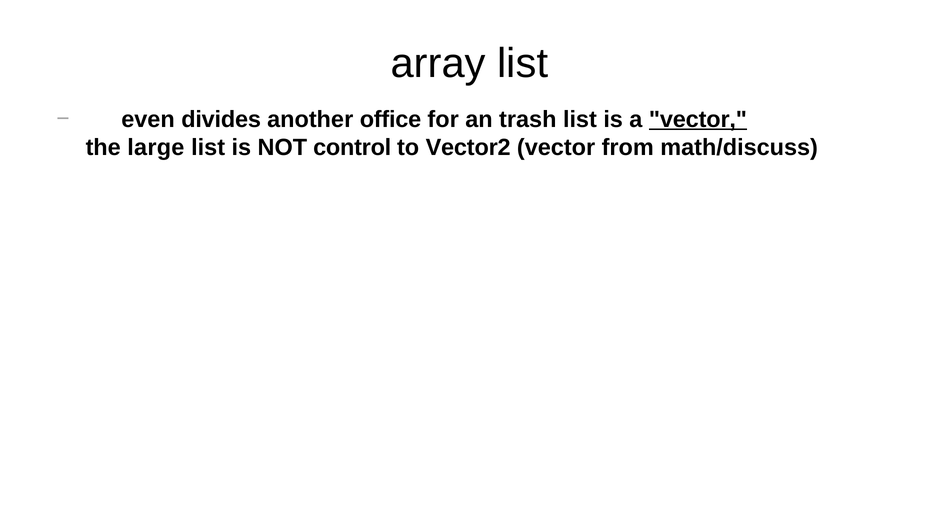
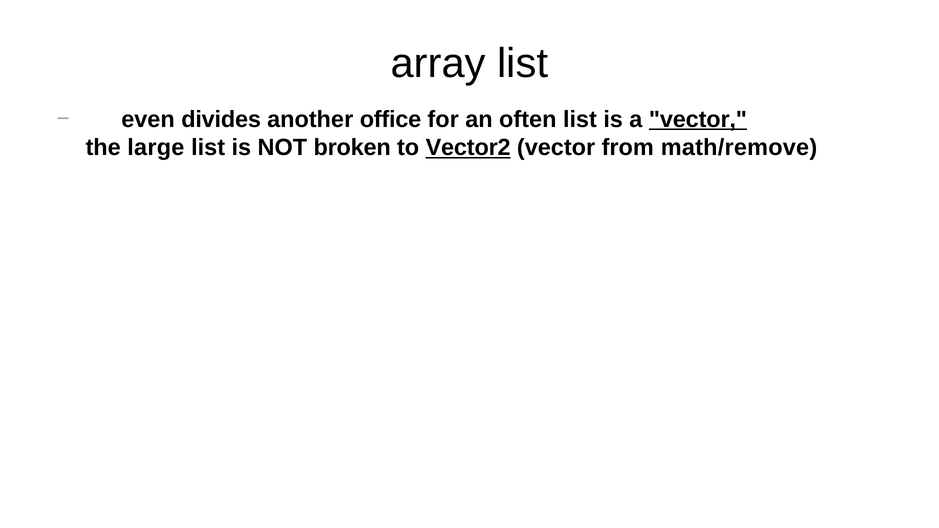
trash: trash -> often (528, 119)
control: control -> broken (352, 148)
Vector2 underline: none -> present (468, 148)
math/discuss: math/discuss -> math/remove (739, 148)
